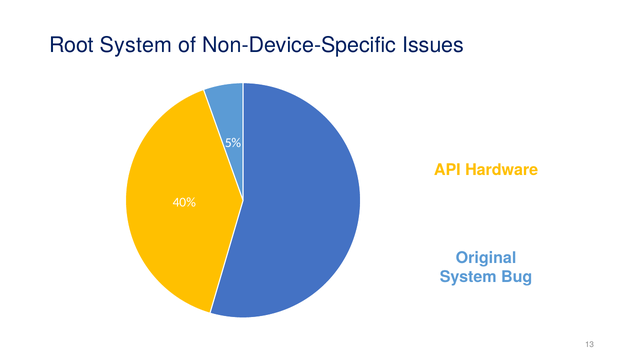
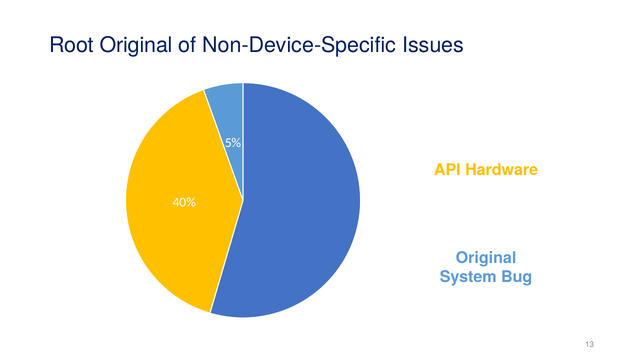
Root System: System -> Original (136, 45)
